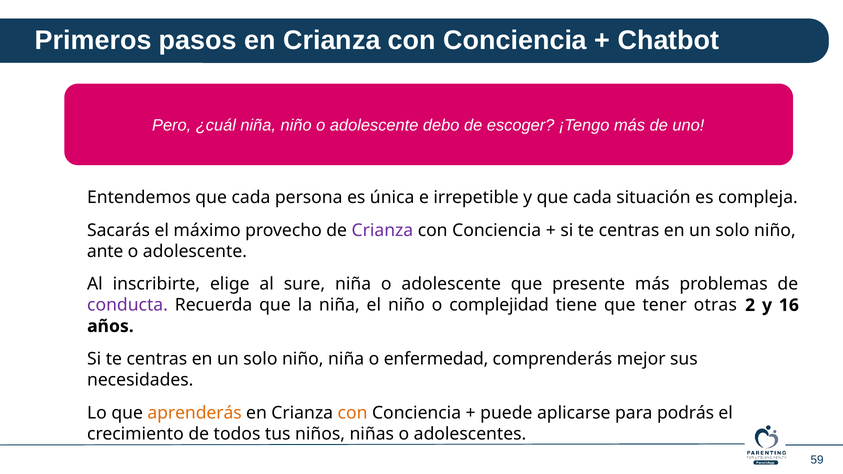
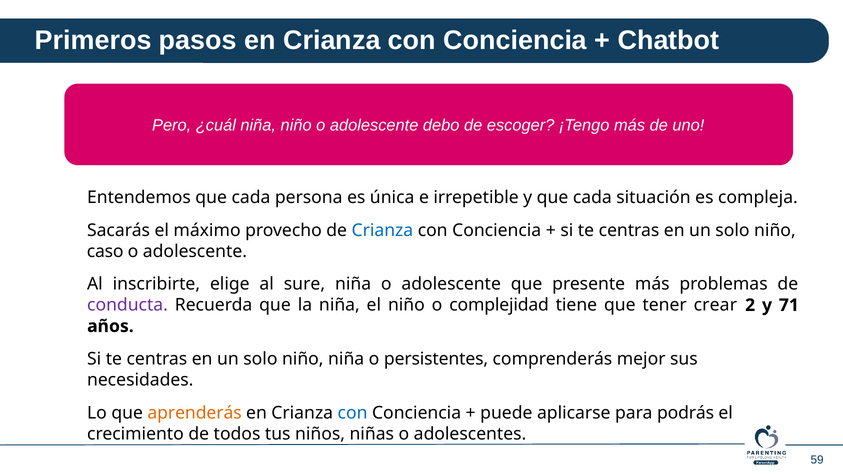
Crianza colour: purple -> blue (382, 230)
ante: ante -> caso (105, 251)
otras: otras -> crear (715, 305)
16: 16 -> 71 (789, 305)
enfermedad: enfermedad -> persistentes (436, 359)
con colour: orange -> blue (353, 413)
